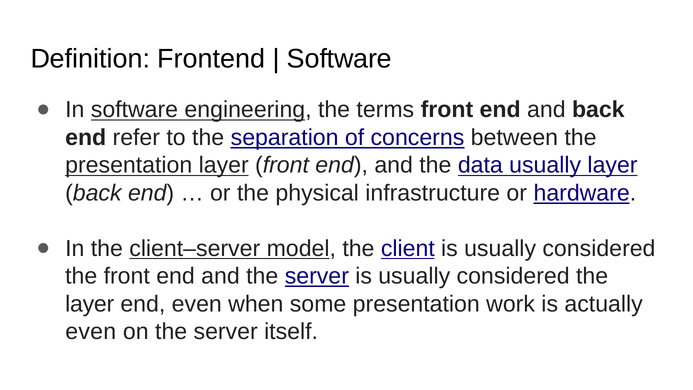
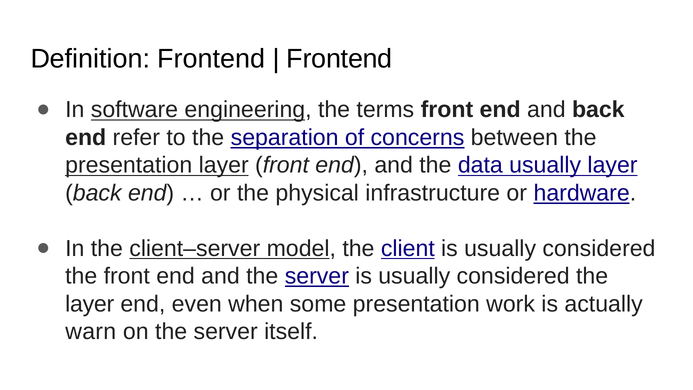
Software: Software -> Frontend (339, 59)
even: even -> warn (91, 332)
